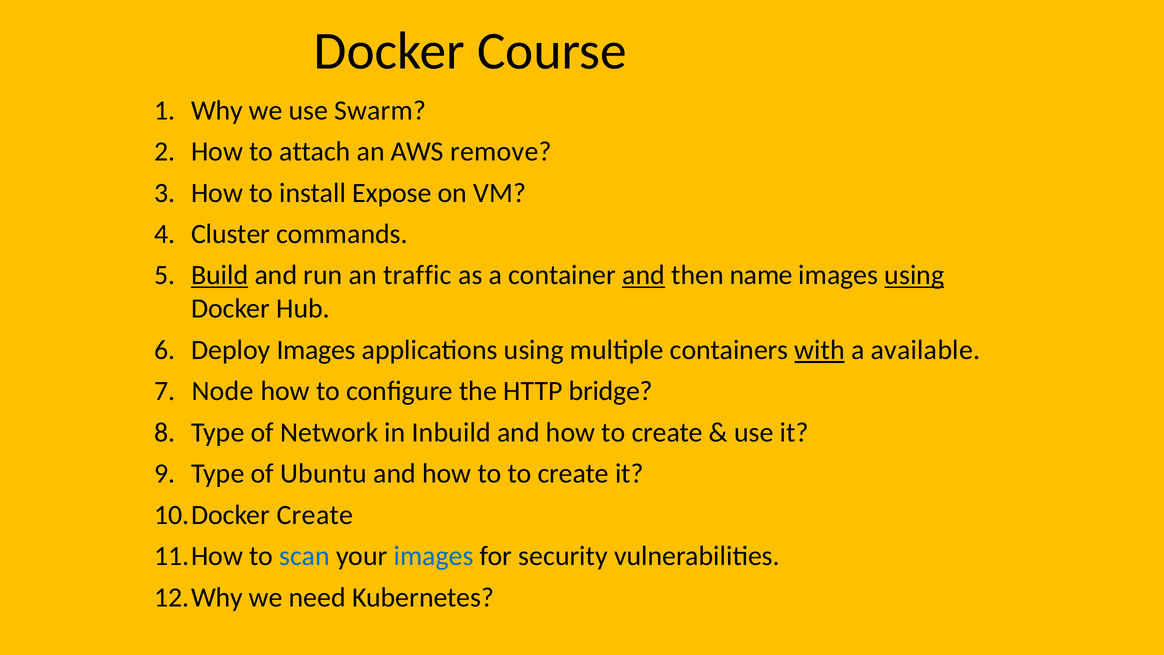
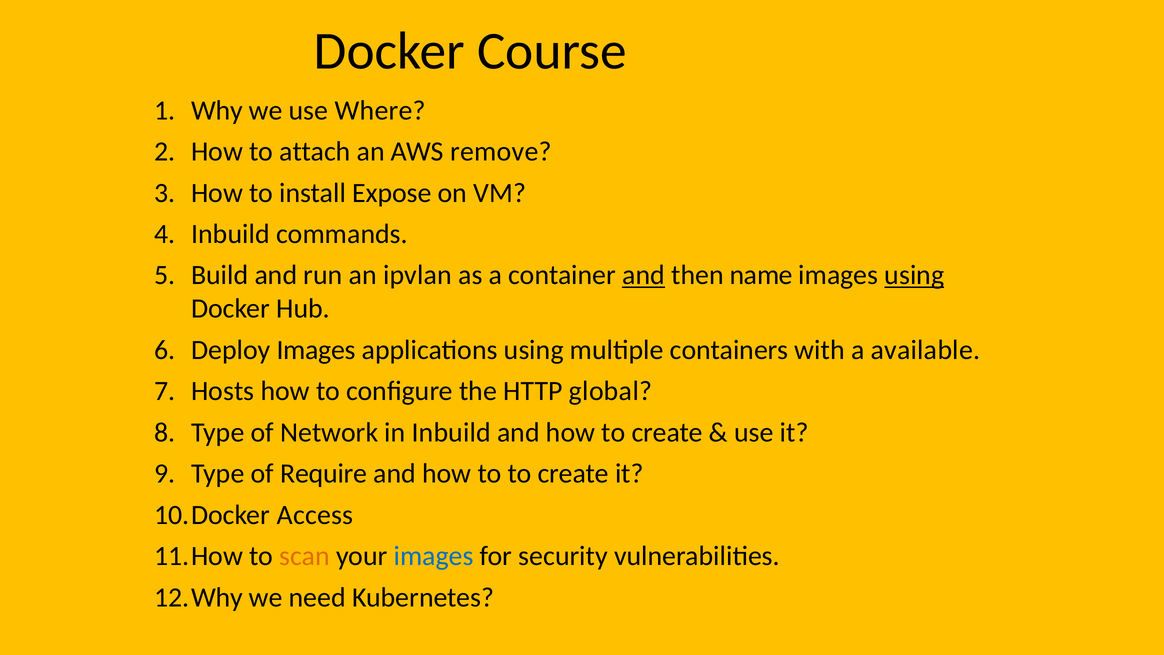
Swarm: Swarm -> Where (380, 110)
Cluster: Cluster -> Inbuild (230, 234)
Build underline: present -> none (220, 275)
traffic: traffic -> ipvlan (417, 275)
with underline: present -> none (820, 350)
Node: Node -> Hosts (223, 391)
bridge: bridge -> global (611, 391)
Ubuntu: Ubuntu -> Require (324, 473)
Create: Create -> Access (315, 515)
scan colour: blue -> orange (305, 556)
